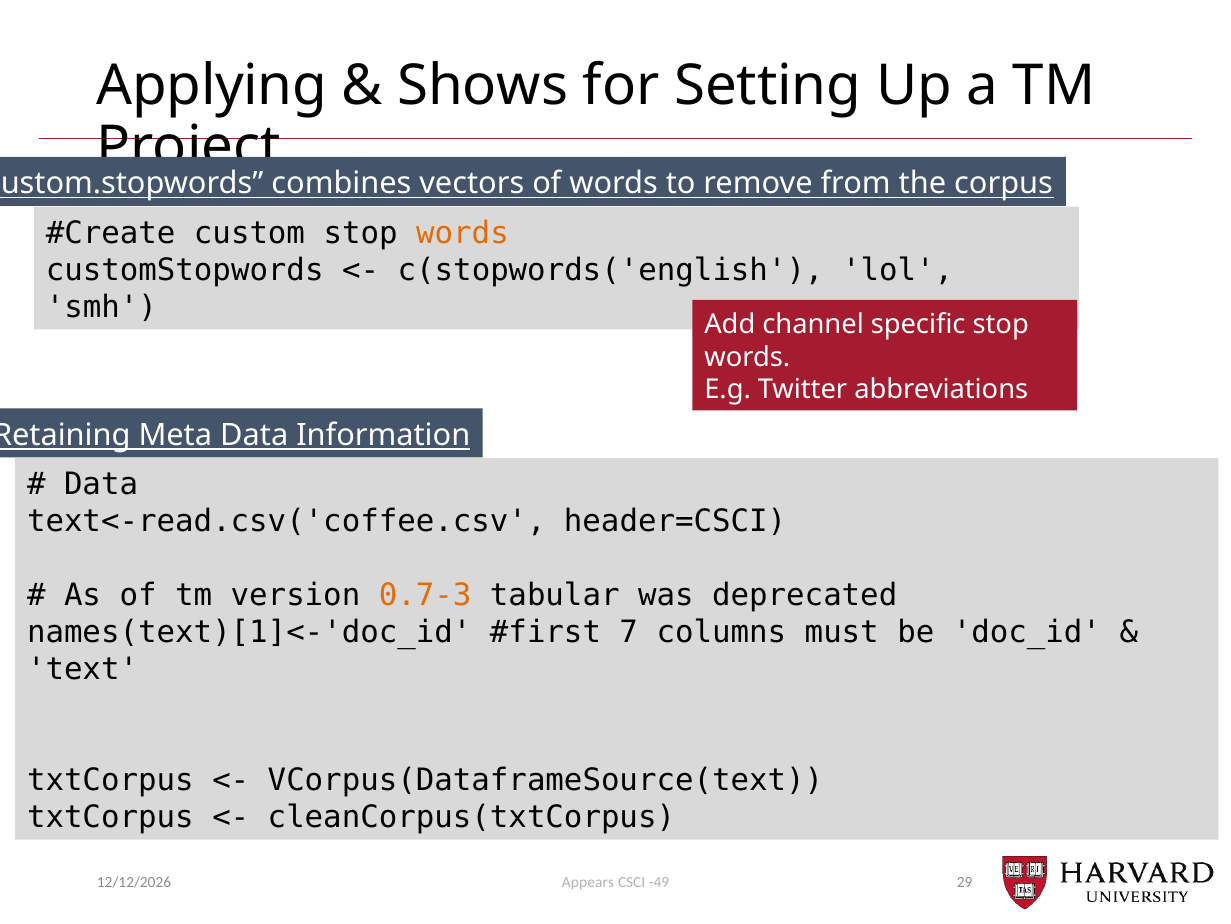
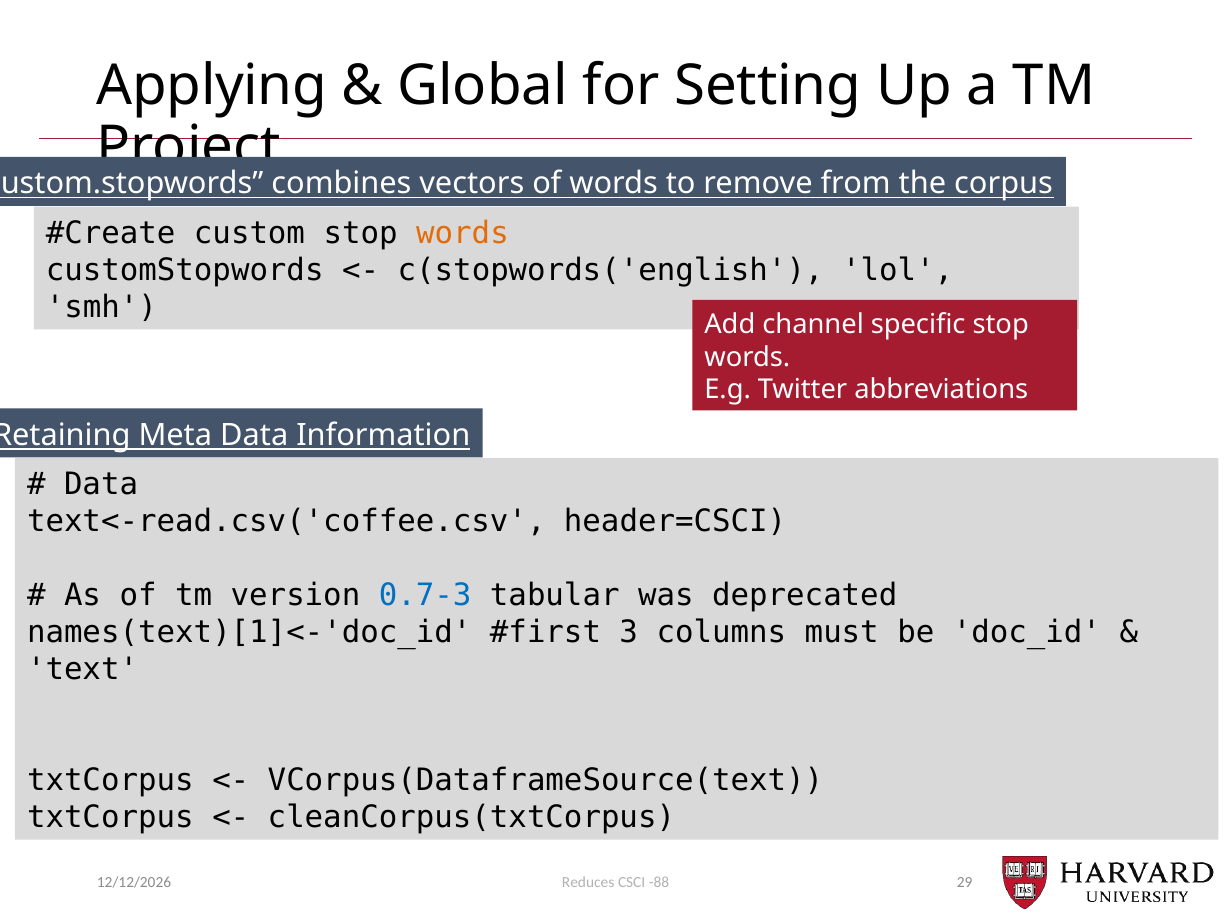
Shows: Shows -> Global (483, 85)
0.7-3 colour: orange -> blue (425, 595)
7: 7 -> 3 (629, 632)
Appears: Appears -> Reduces (588, 881)
-49: -49 -> -88 (659, 881)
